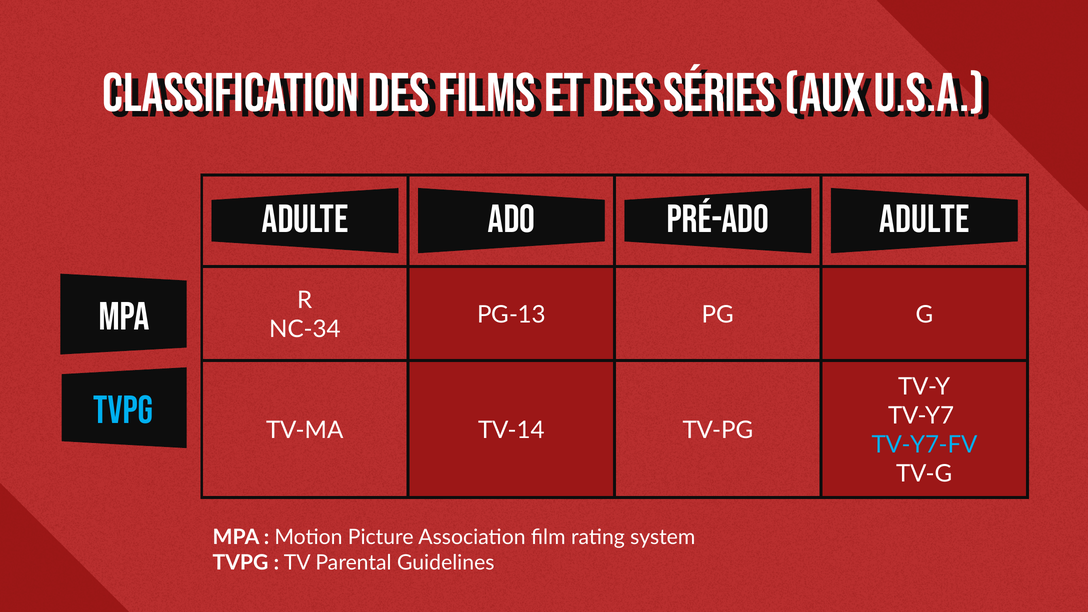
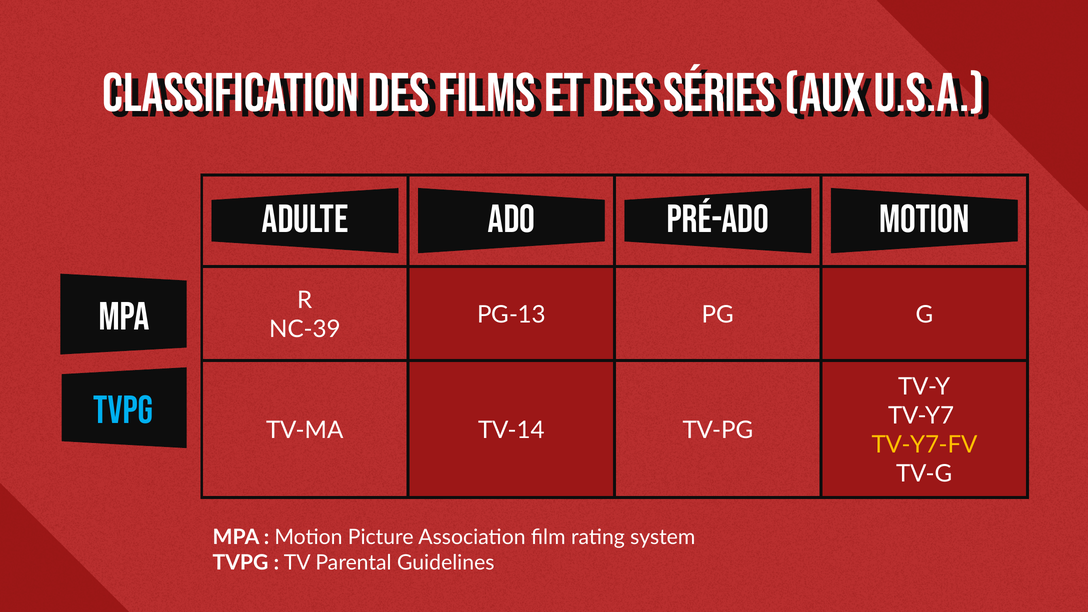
Pré-ADO Adulte: Adulte -> Motion (924, 219)
NC-34: NC-34 -> NC-39 (305, 329)
TV-Y7-FV colour: light blue -> yellow (925, 445)
